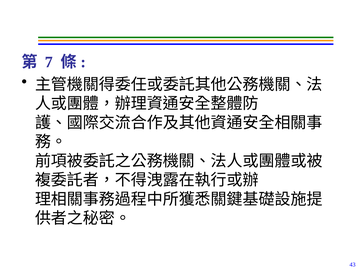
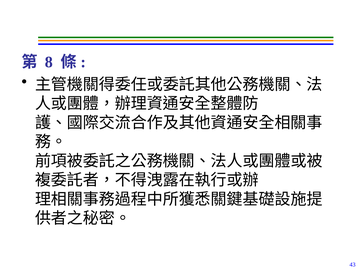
7: 7 -> 8 (49, 62)
